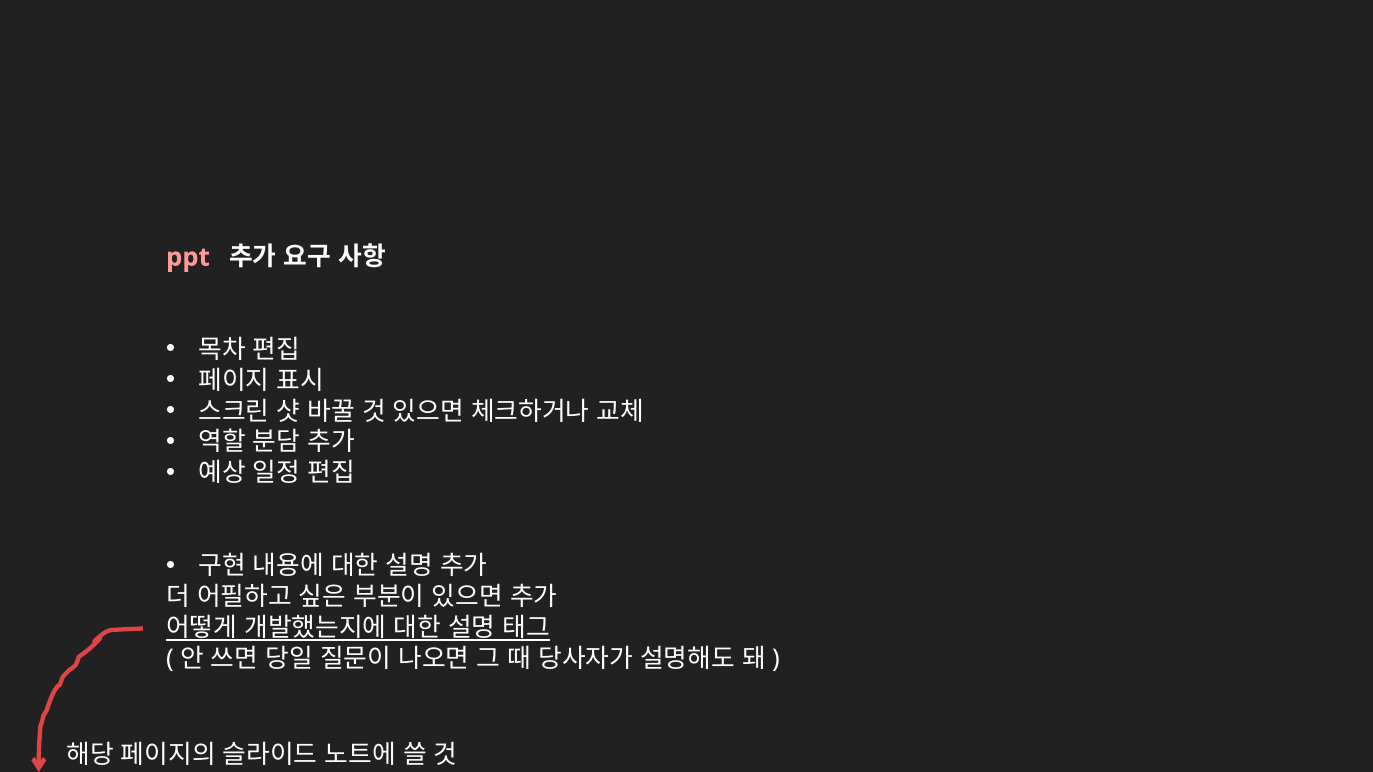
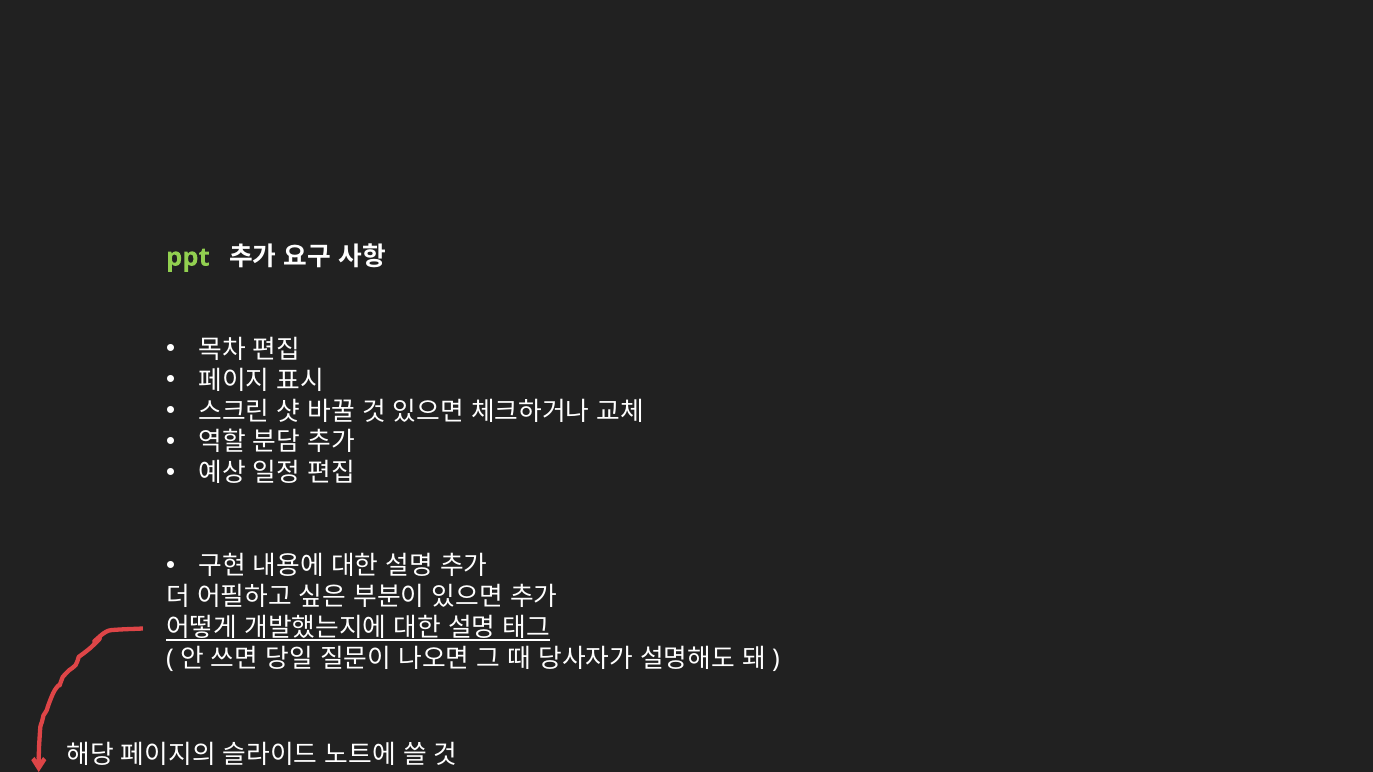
ppt colour: pink -> light green (188, 257)
